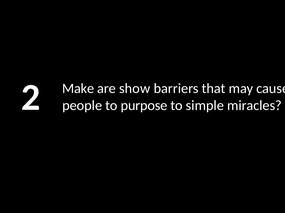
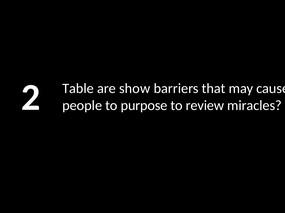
Make: Make -> Table (78, 89)
simple: simple -> review (205, 106)
